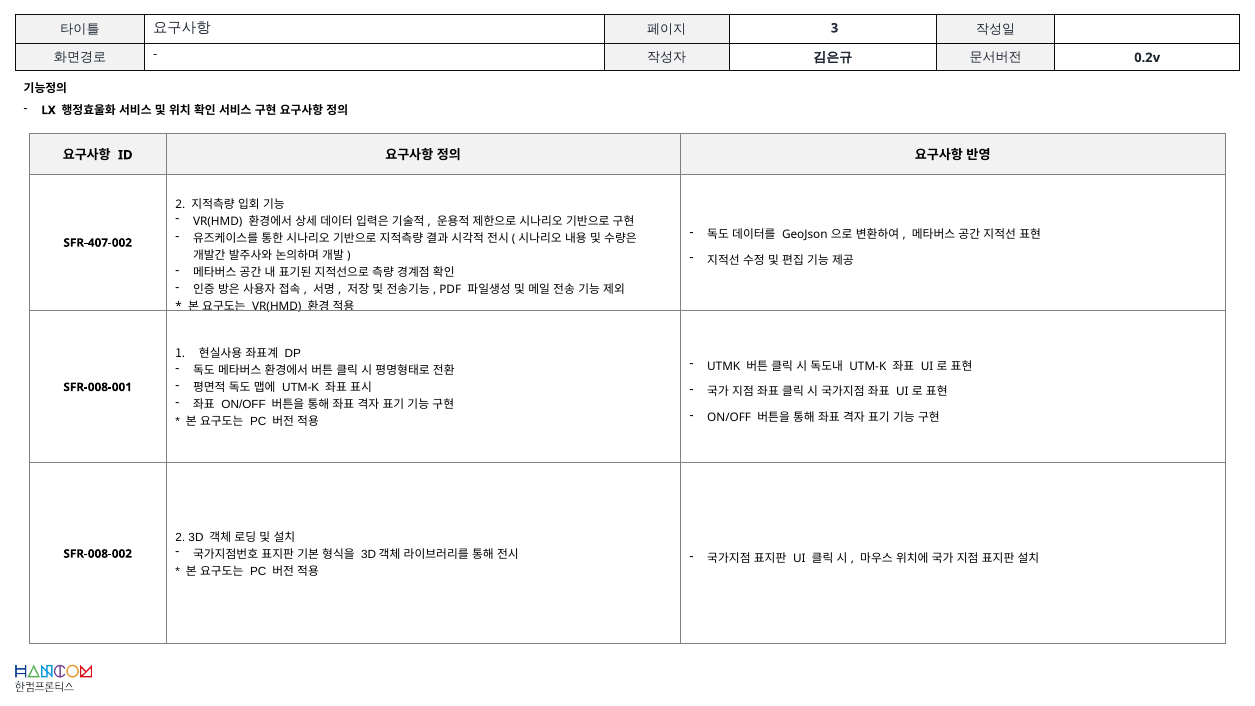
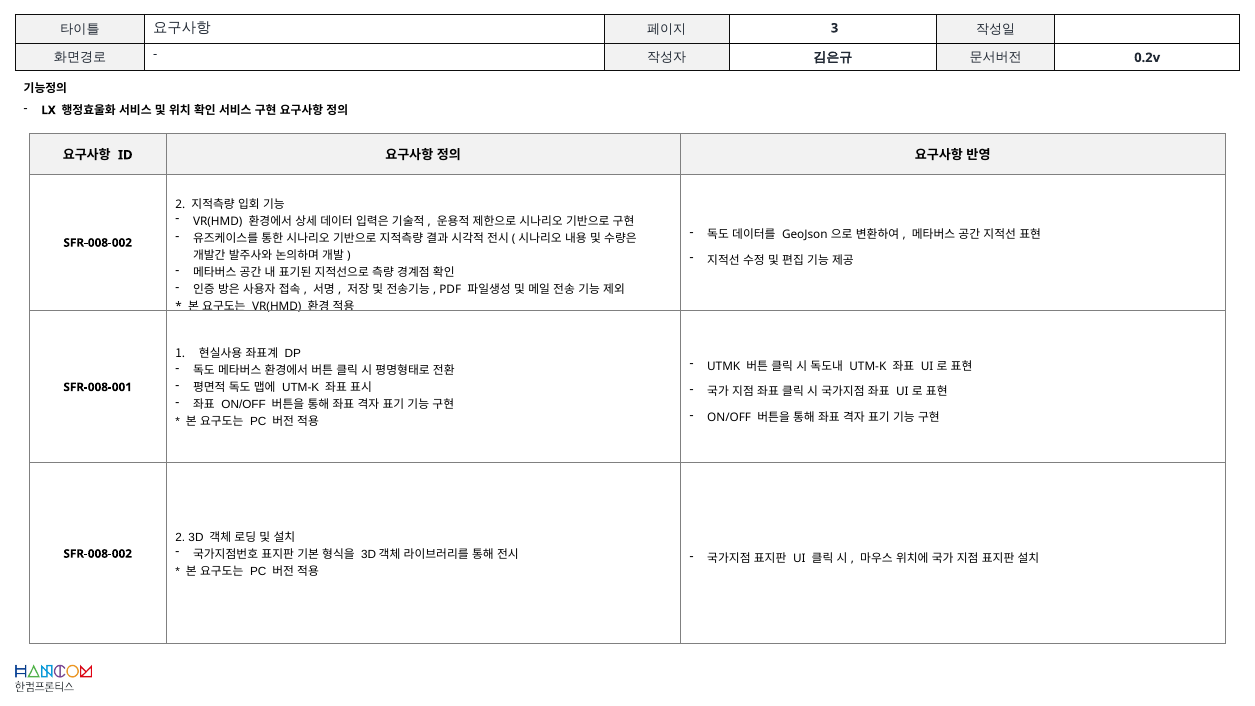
SFR-407-002: SFR-407-002 -> SFR-008-002 (98, 243)
